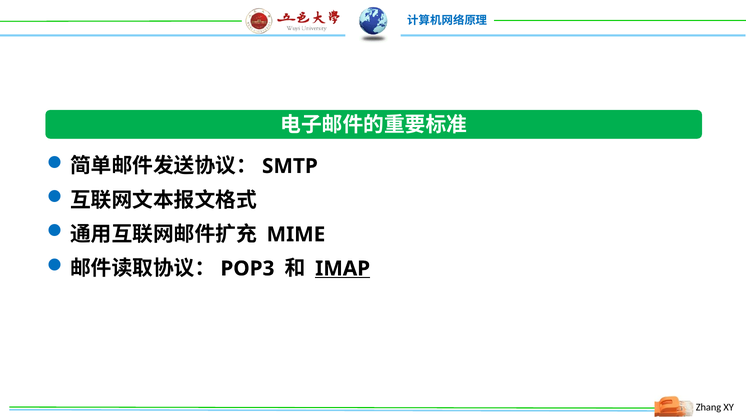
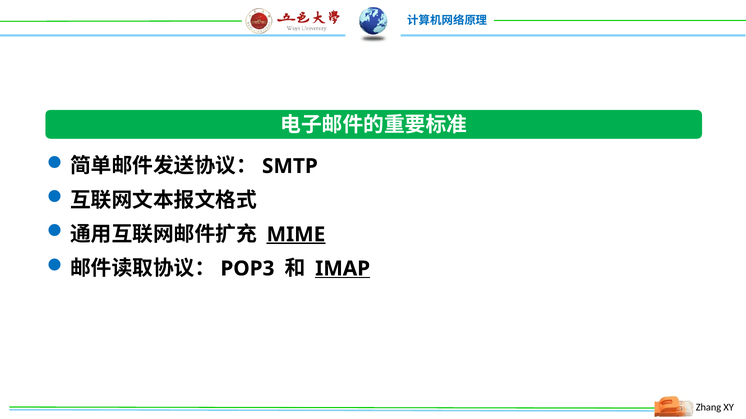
MIME underline: none -> present (296, 235)
